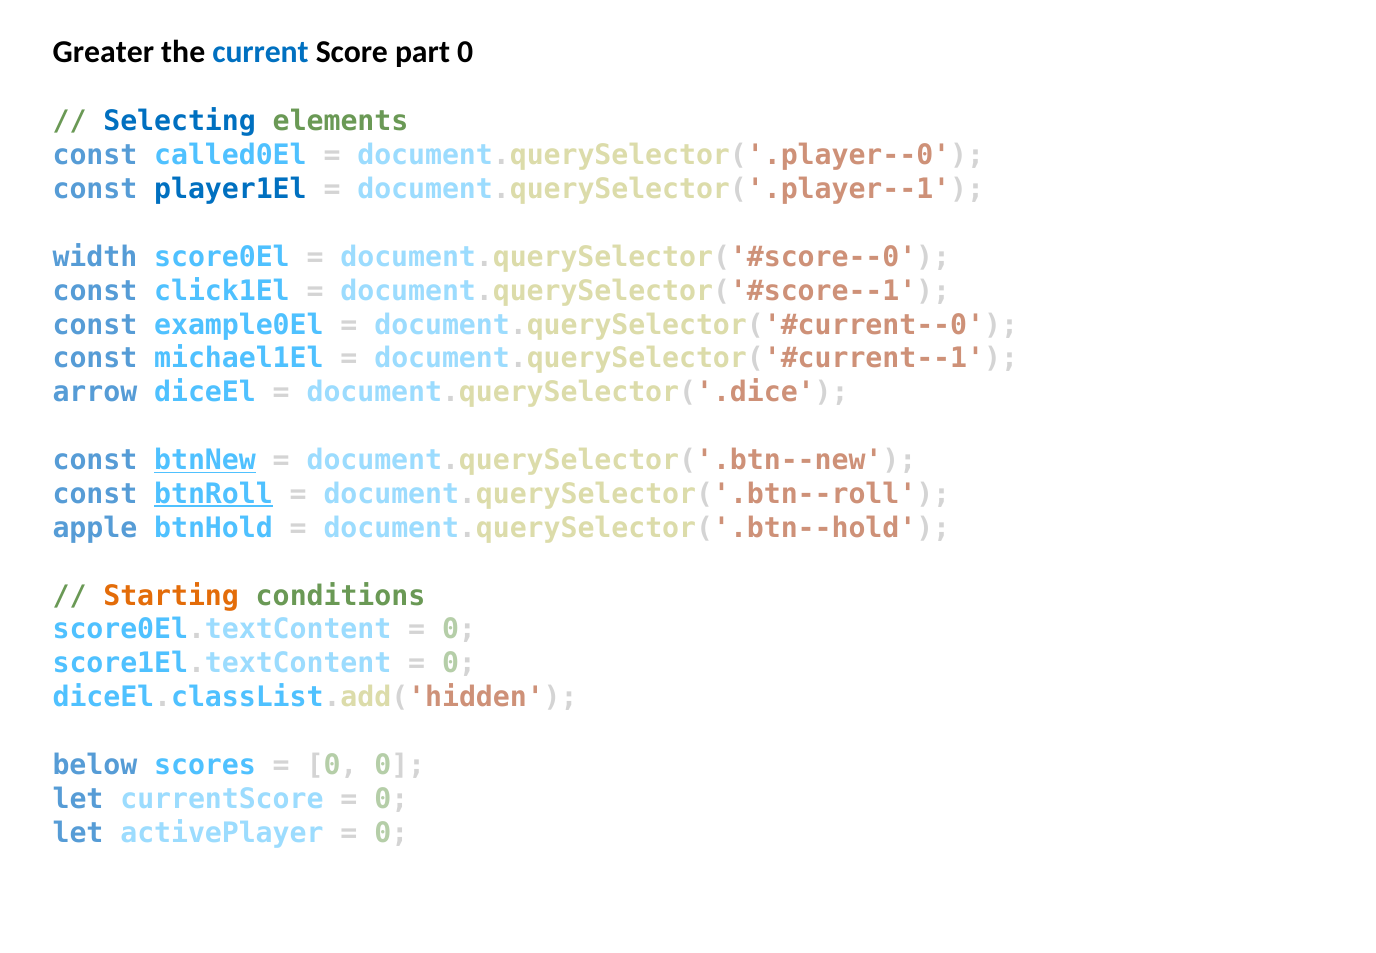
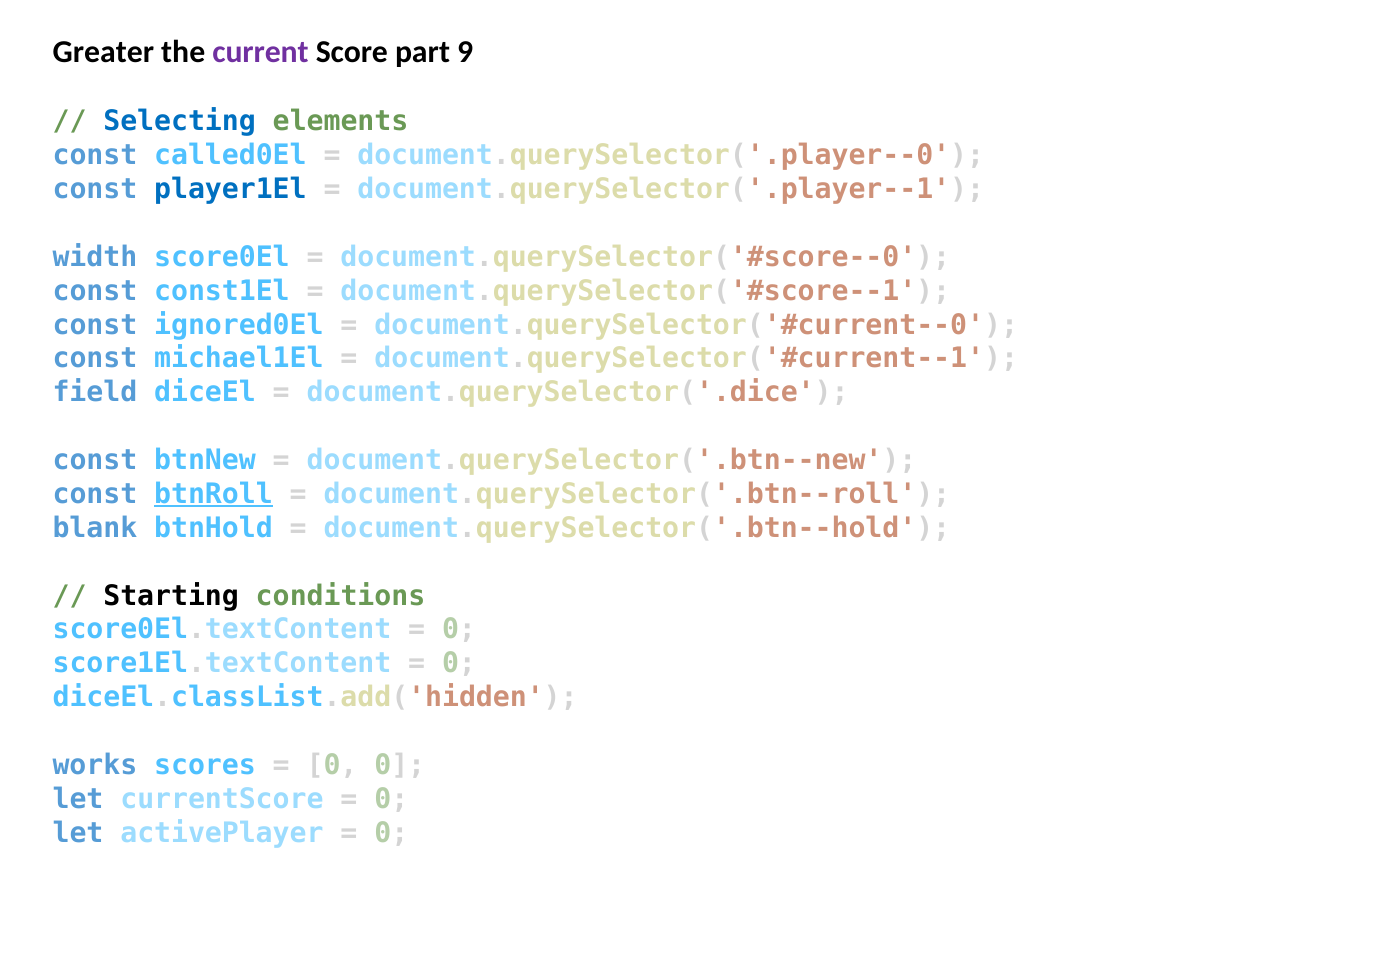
current colour: blue -> purple (260, 52)
part 0: 0 -> 9 (465, 52)
click1El: click1El -> const1El (222, 291)
example0El: example0El -> ignored0El (239, 325)
arrow: arrow -> field (95, 392)
btnNew underline: present -> none (205, 460)
apple: apple -> blank (95, 528)
Starting colour: orange -> black (171, 595)
below: below -> works (95, 765)
